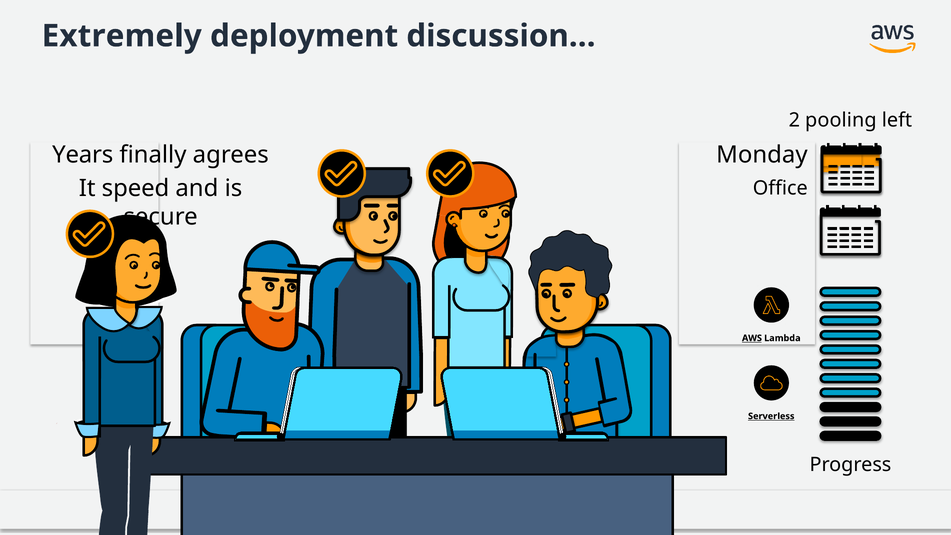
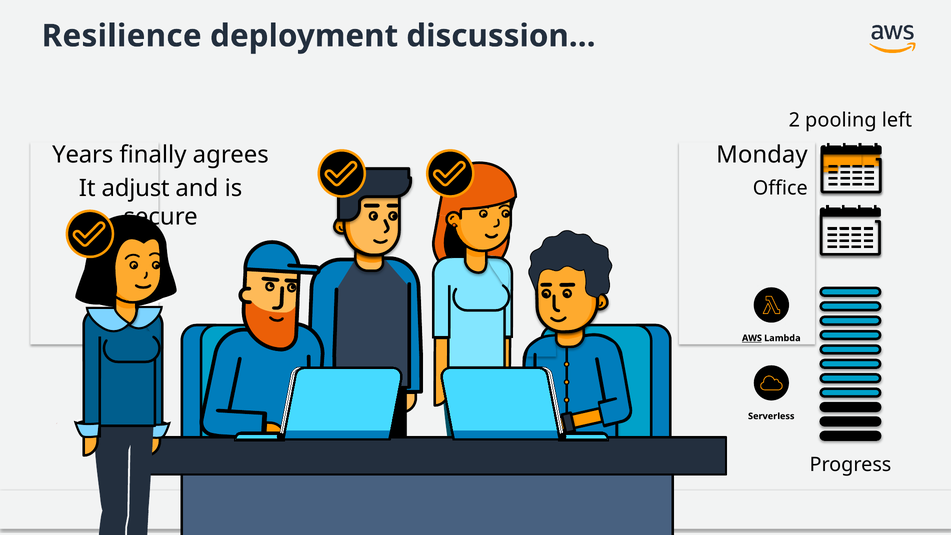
Extremely: Extremely -> Resilience (122, 36)
speed: speed -> adjust (136, 188)
Serverless underline: present -> none (771, 416)
